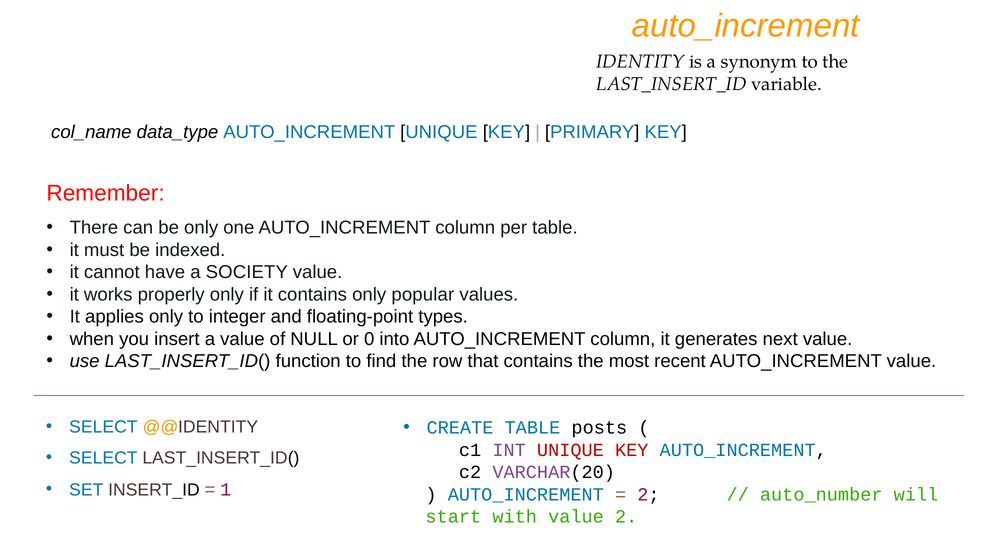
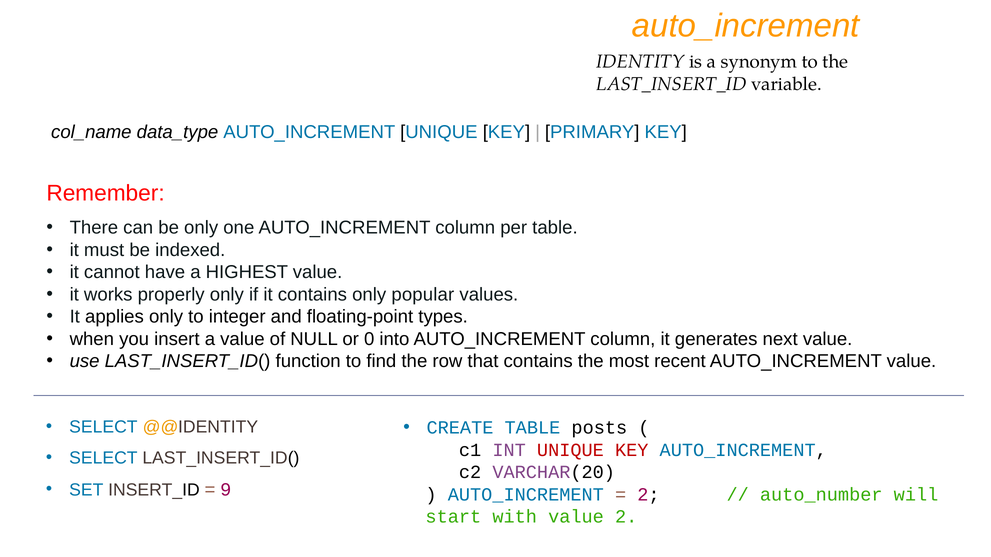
SOCIETY: SOCIETY -> HIGHEST (247, 272)
1: 1 -> 9 (226, 490)
